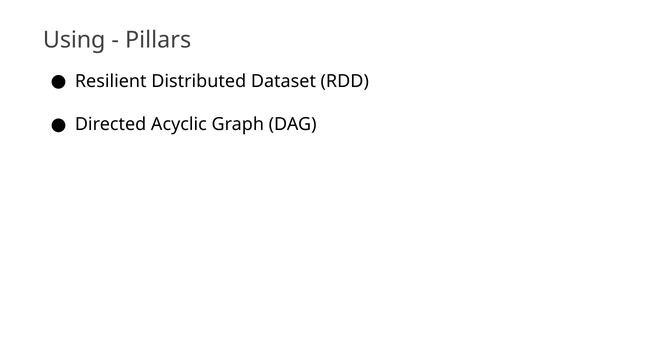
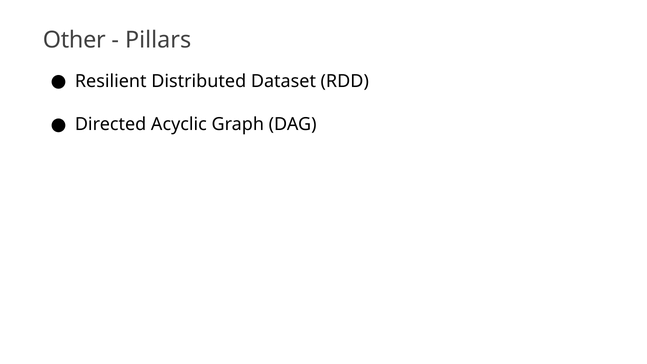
Using: Using -> Other (74, 40)
